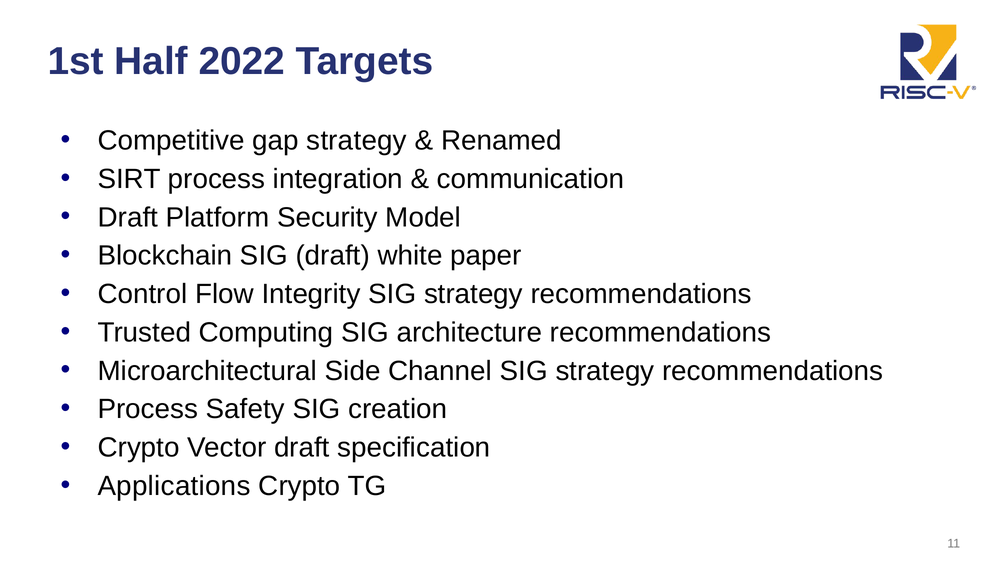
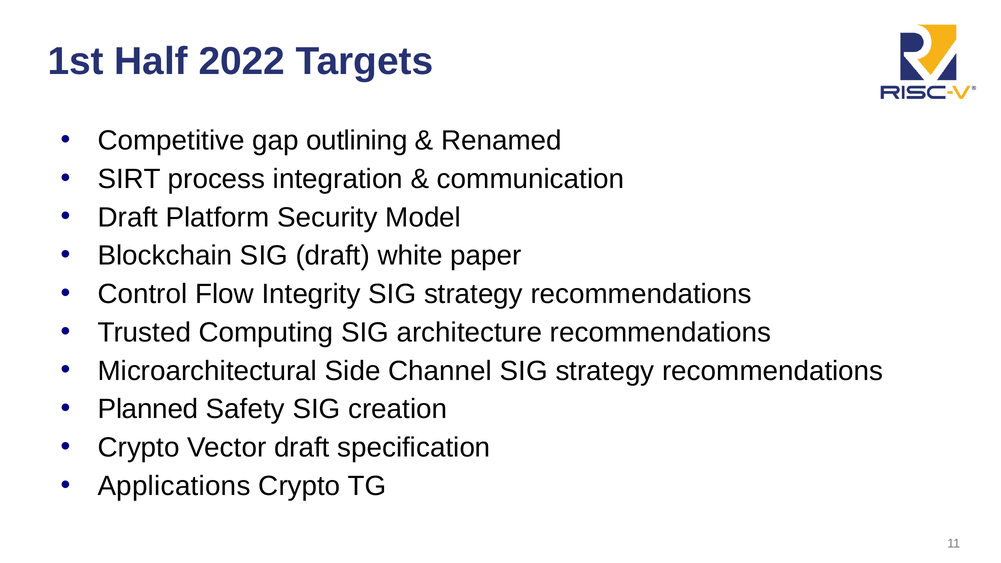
gap strategy: strategy -> outlining (357, 141)
Process: Process -> Planned (148, 409)
